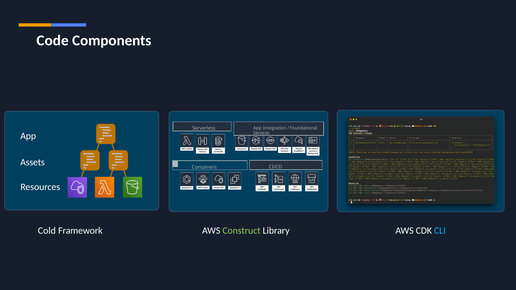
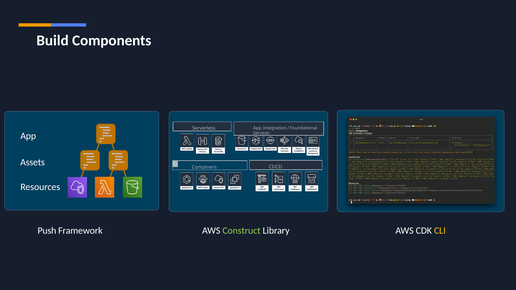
Code: Code -> Build (53, 41)
Cold: Cold -> Push (47, 231)
CLI colour: light blue -> yellow (440, 231)
